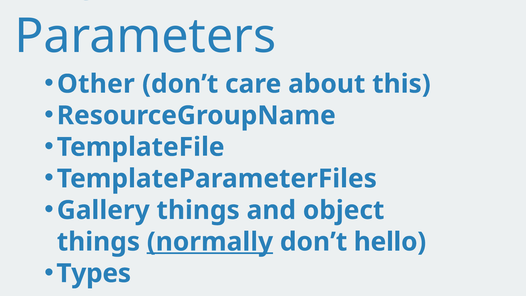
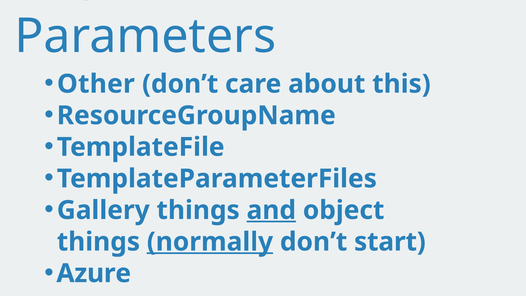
and underline: none -> present (271, 210)
hello: hello -> start (390, 242)
Types: Types -> Azure (94, 273)
